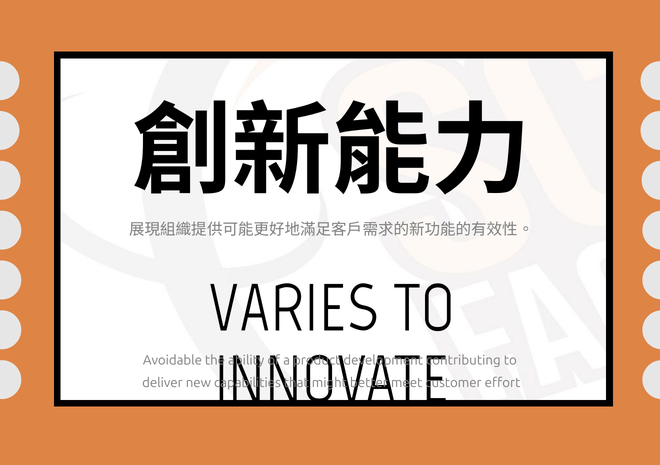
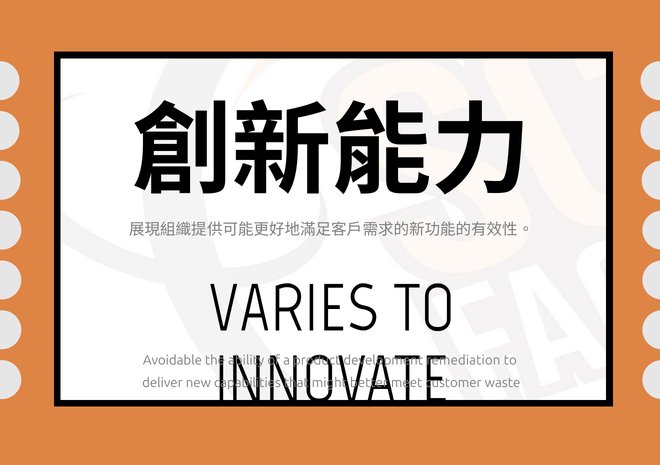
contributing: contributing -> remediation (463, 360)
effort: effort -> waste (503, 383)
